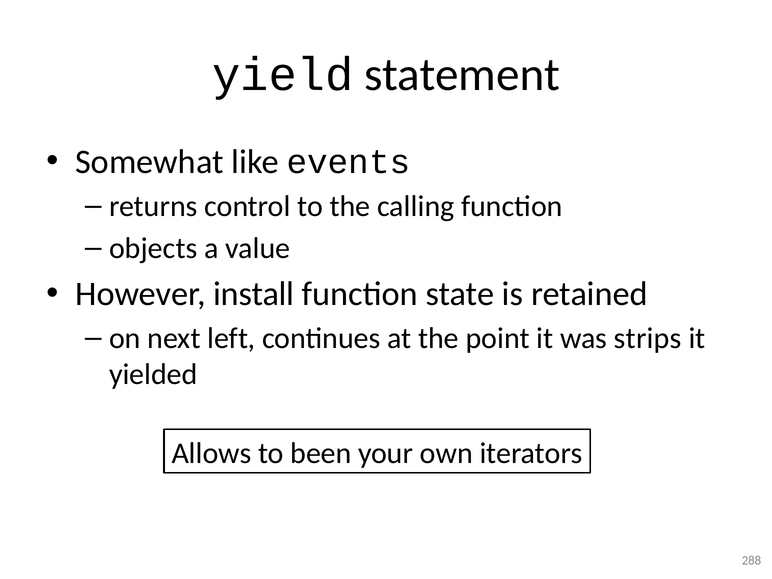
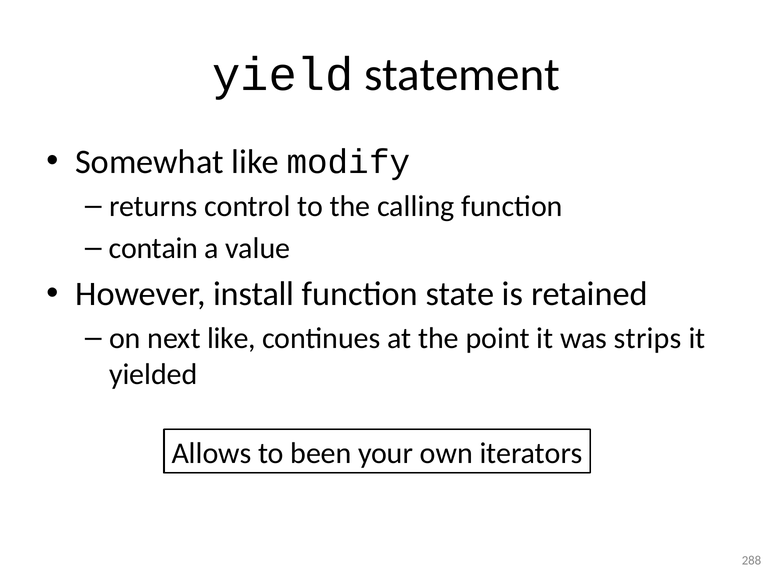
events: events -> modify (348, 162)
objects: objects -> contain (153, 248)
next left: left -> like (231, 338)
